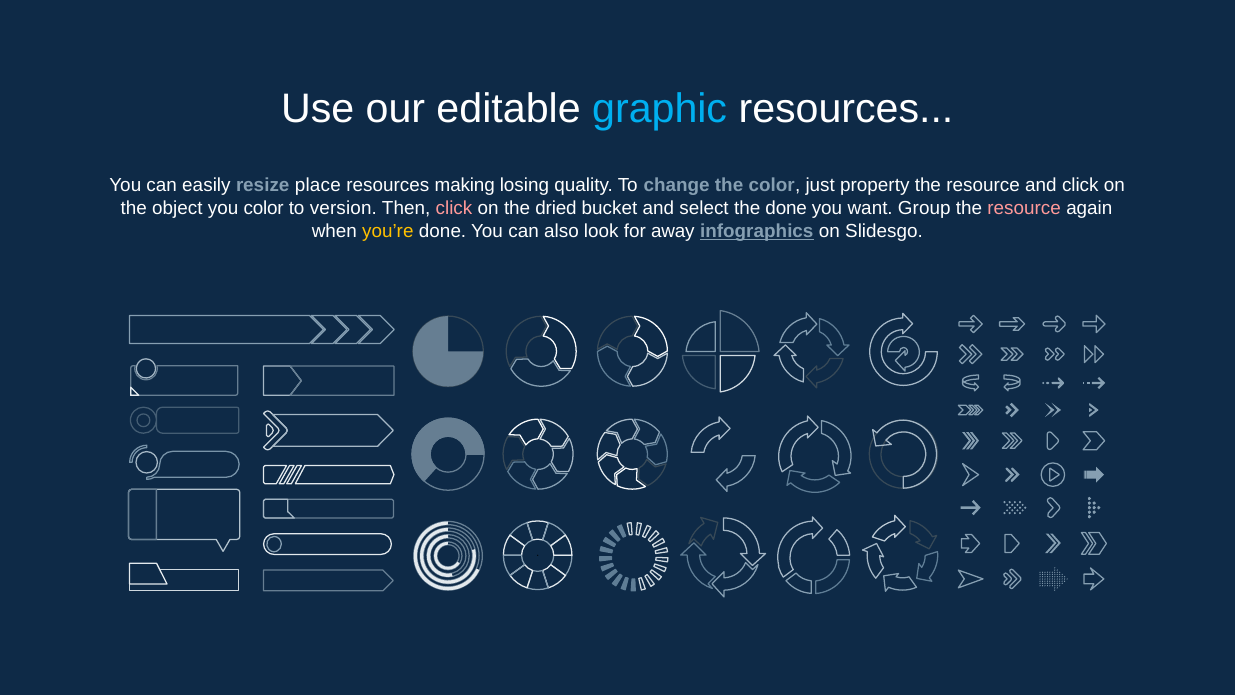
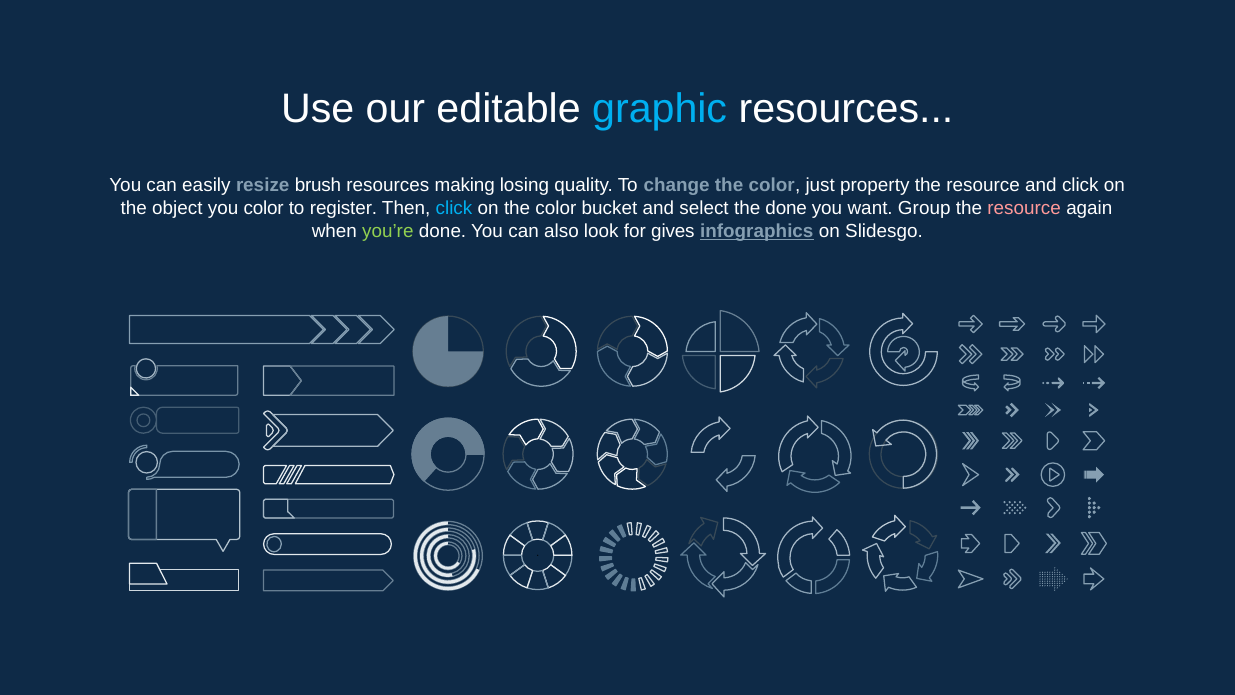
place: place -> brush (318, 185)
version: version -> register (343, 208)
click colour: pink -> light blue (454, 208)
on the dried: dried -> color (556, 208)
you’re colour: yellow -> light green (388, 231)
away: away -> gives (673, 231)
